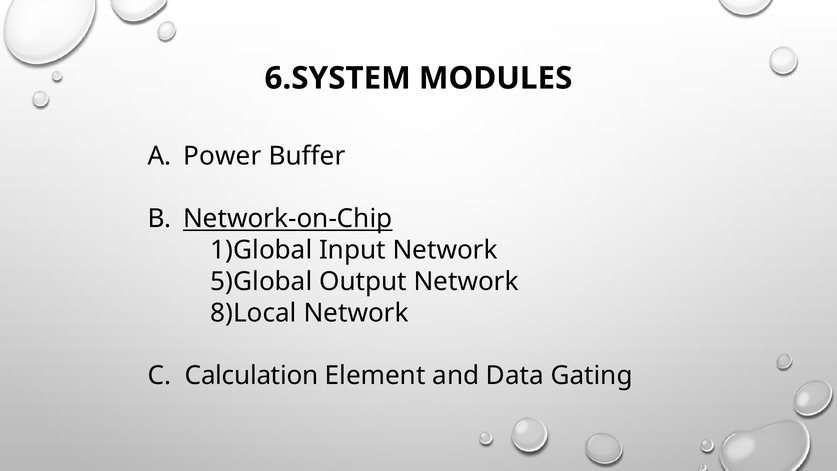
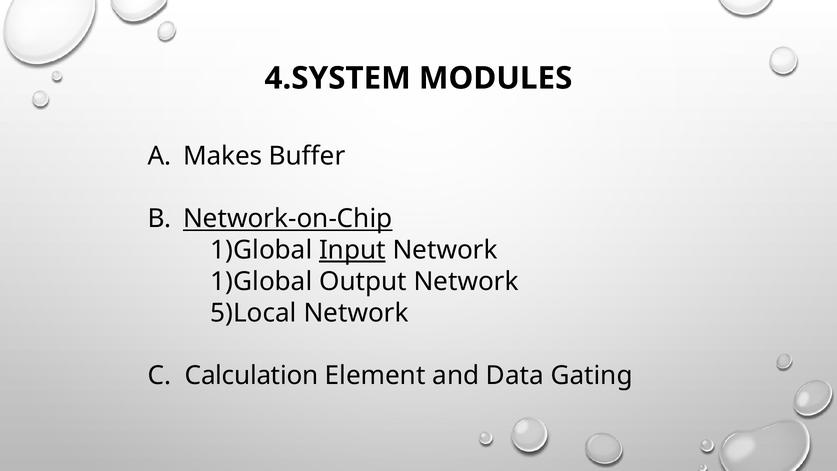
6.SYSTEM: 6.SYSTEM -> 4.SYSTEM (338, 78)
Power: Power -> Makes (223, 156)
Input underline: none -> present (352, 250)
5)Global: 5)Global -> 1)Global (261, 282)
8)Local: 8)Local -> 5)Local (254, 313)
